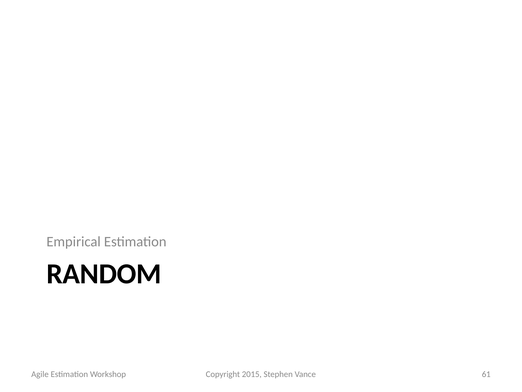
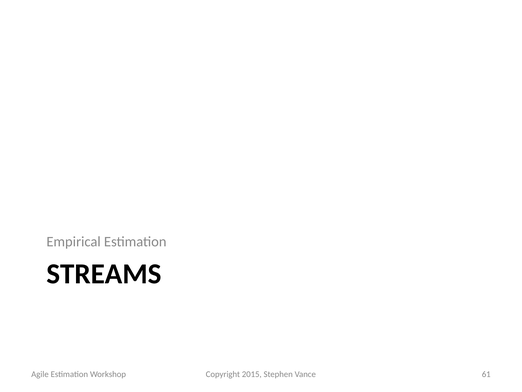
RANDOM: RANDOM -> STREAMS (104, 274)
